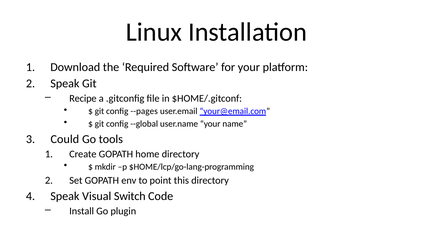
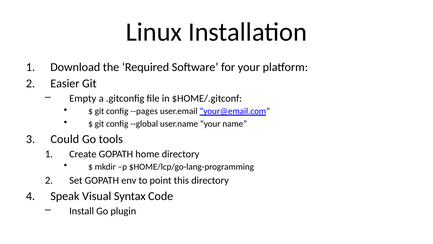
Speak: Speak -> Easier (65, 84)
Recipe: Recipe -> Empty (83, 98)
Switch: Switch -> Syntax (130, 196)
